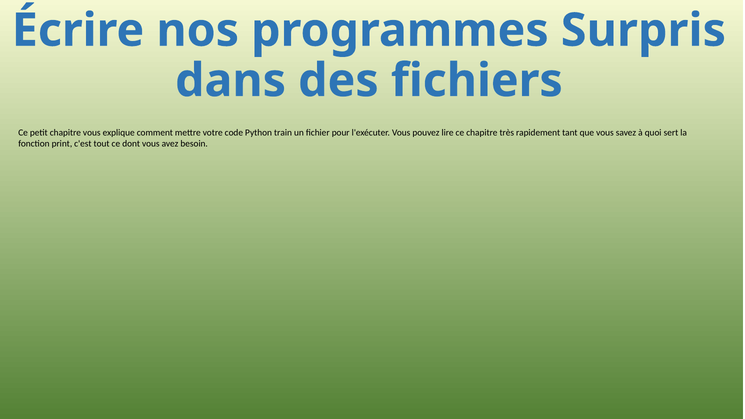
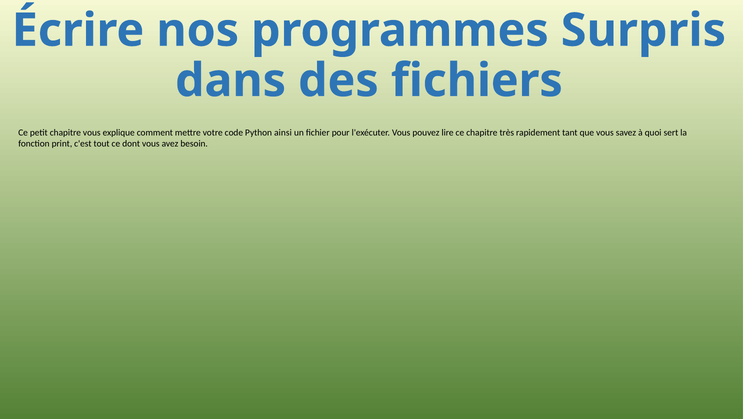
train: train -> ainsi (283, 133)
